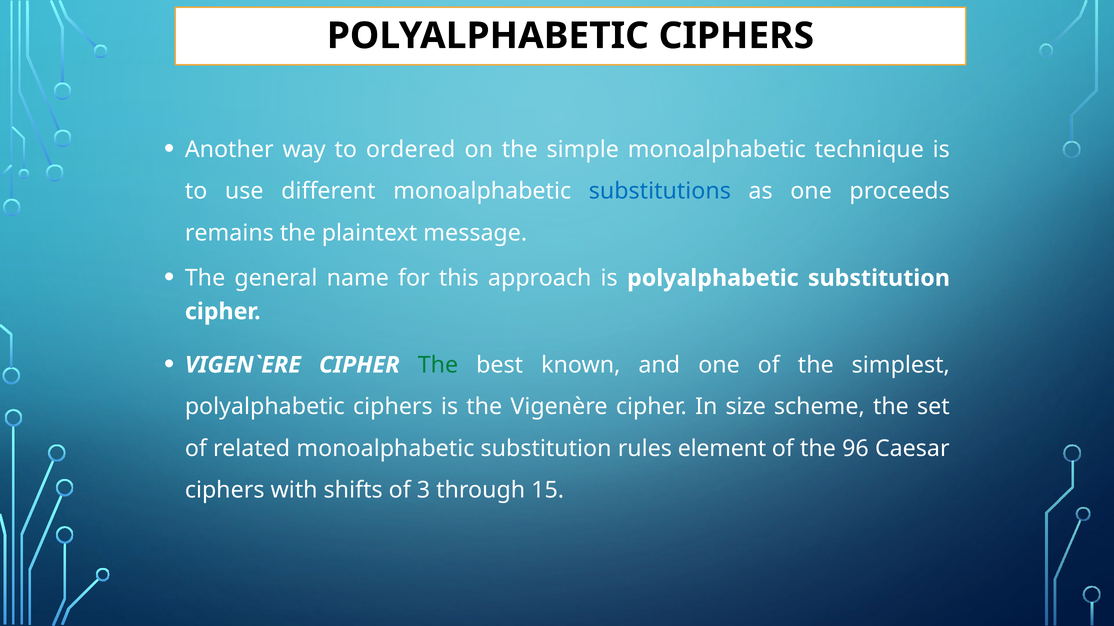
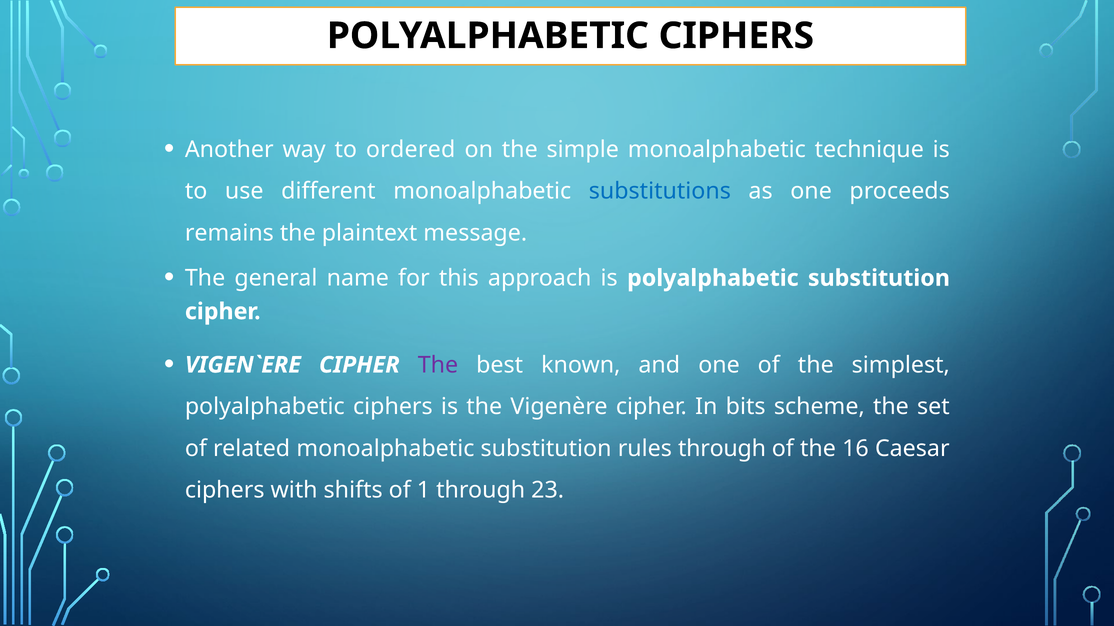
The colour: green -> purple (438, 365)
size: size -> bits (746, 407)
rules element: element -> through (722, 449)
96: 96 -> 16 (855, 449)
3: 3 -> 1 (423, 491)
15: 15 -> 23 (548, 491)
